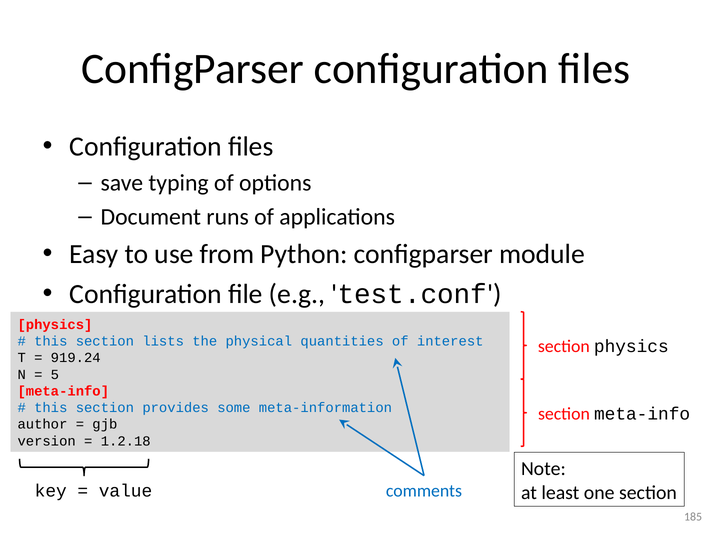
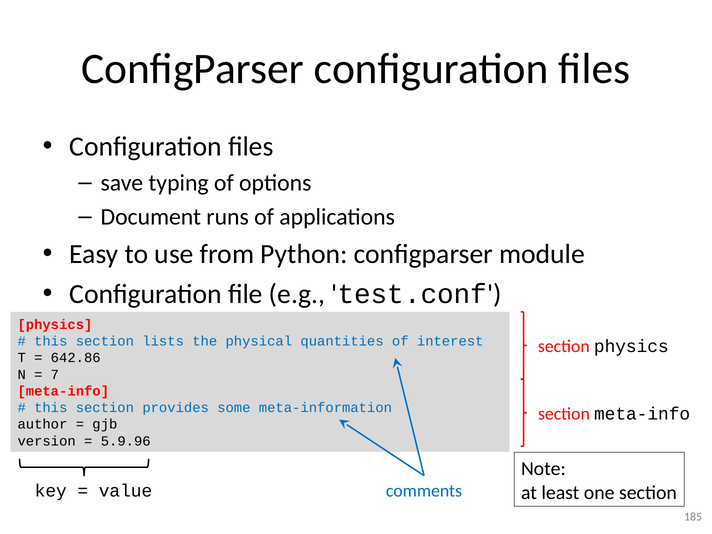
919.24: 919.24 -> 642.86 (76, 358)
5: 5 -> 7 (55, 374)
1.2.18: 1.2.18 -> 5.9.96 (126, 441)
